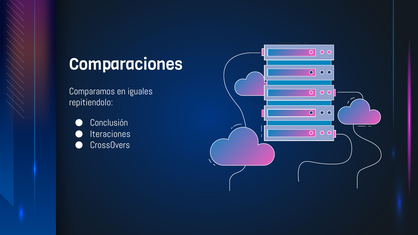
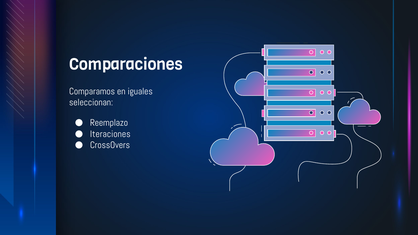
repitiendolo: repitiendolo -> seleccionan (91, 102)
Conclusión: Conclusión -> Reemplazo (109, 123)
